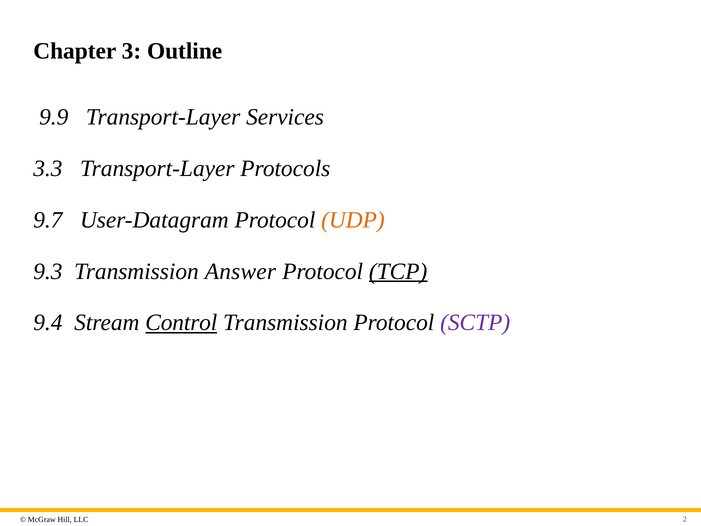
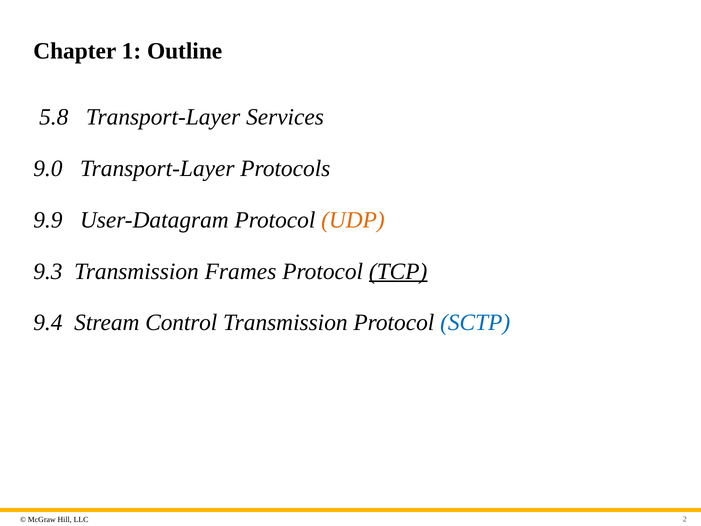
3: 3 -> 1 (131, 51)
9.9: 9.9 -> 5.8 (54, 117)
3.3: 3.3 -> 9.0 (48, 168)
9.7: 9.7 -> 9.9 (48, 220)
Answer: Answer -> Frames (240, 271)
Control underline: present -> none (181, 323)
SCTP colour: purple -> blue (475, 323)
